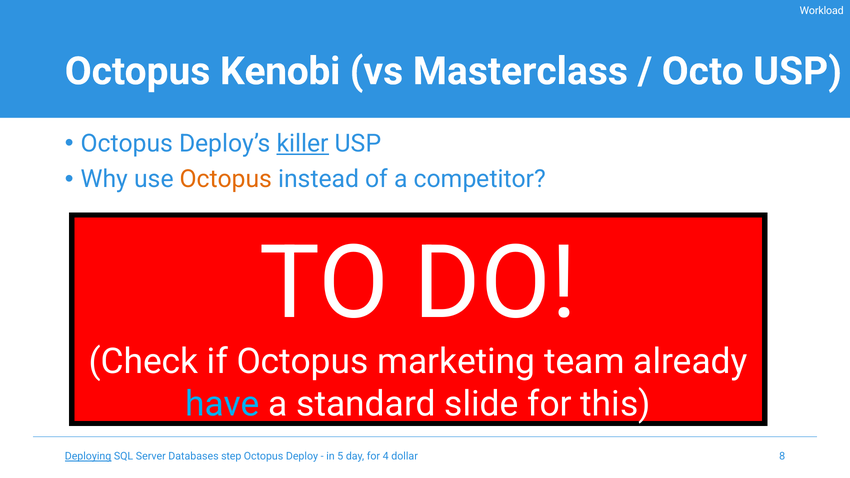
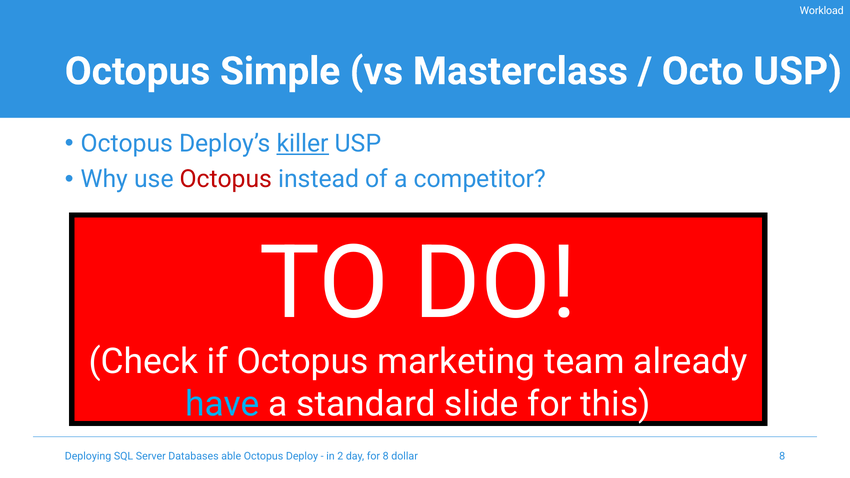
Kenobi: Kenobi -> Simple (280, 71)
Octopus colour: orange -> red (226, 179)
Deploying underline: present -> none (88, 457)
step: step -> able (231, 457)
5: 5 -> 2 (340, 457)
for 4: 4 -> 8 (386, 457)
